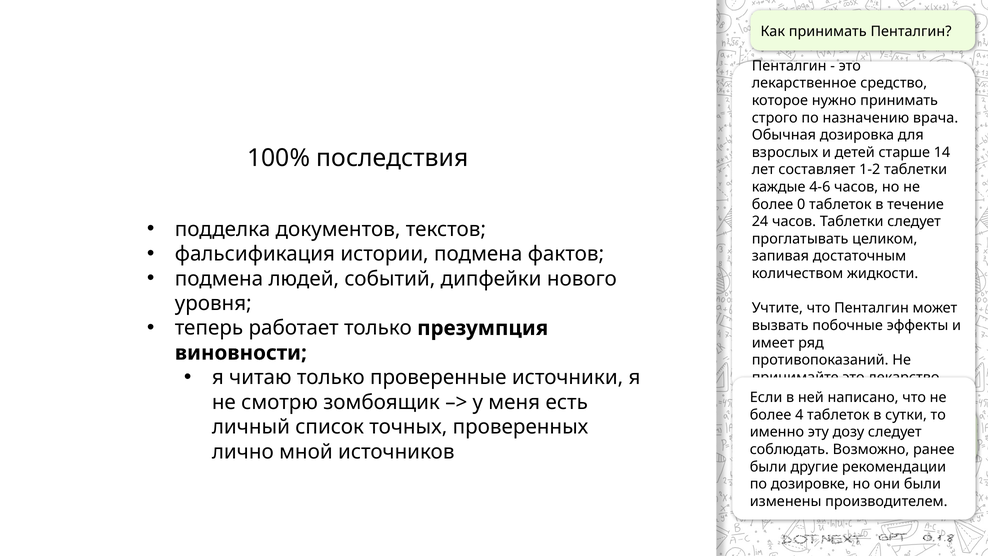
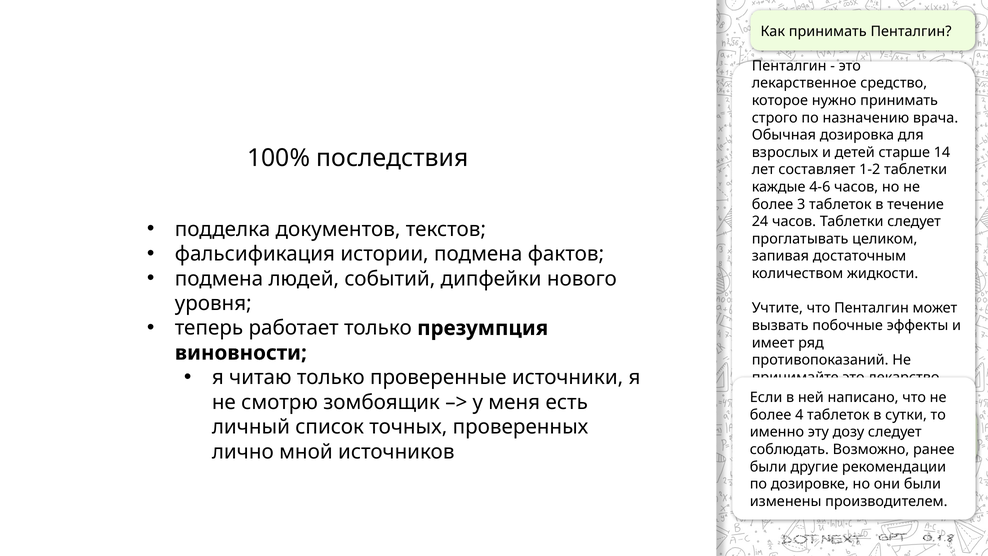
0: 0 -> 3 (801, 204)
